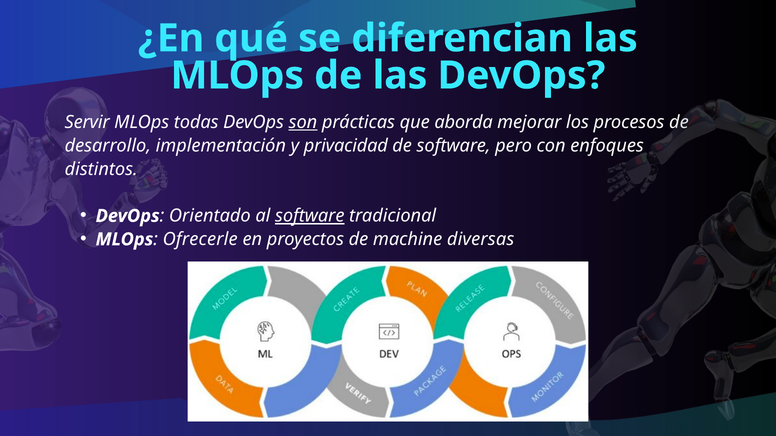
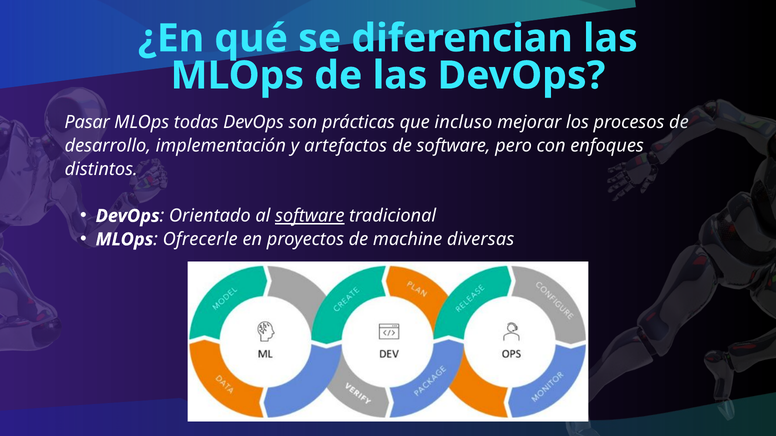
Servir: Servir -> Pasar (87, 122)
son underline: present -> none (303, 122)
aborda: aborda -> incluso (463, 122)
privacidad: privacidad -> artefactos (346, 146)
